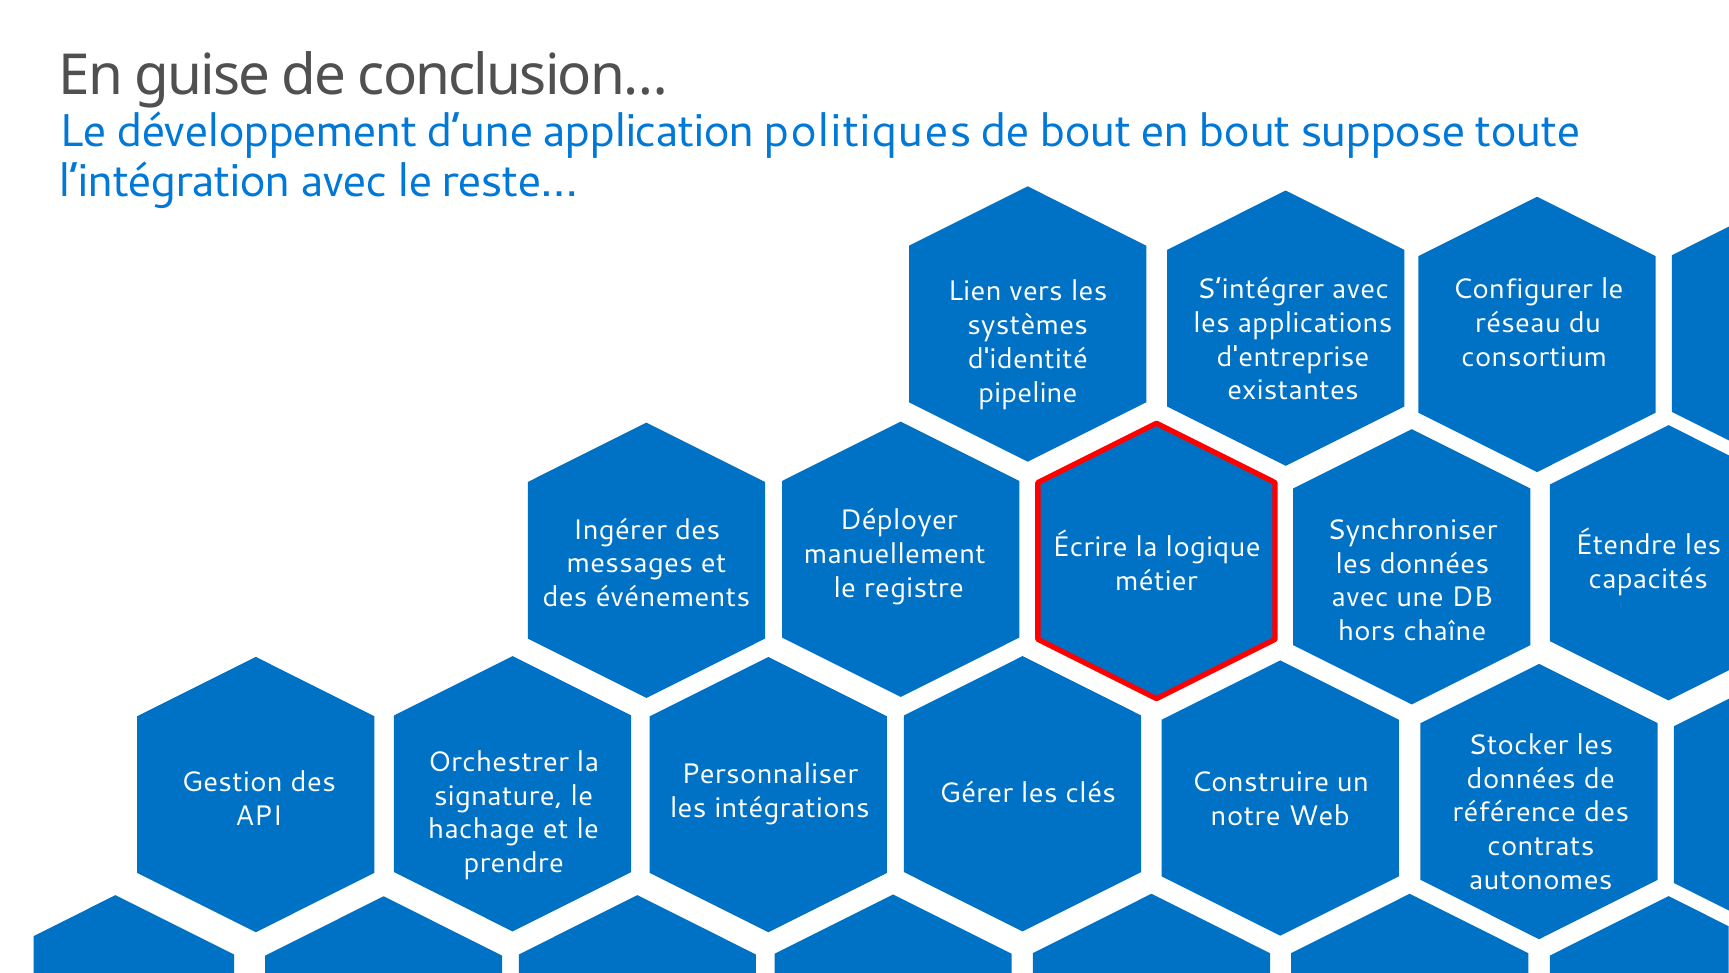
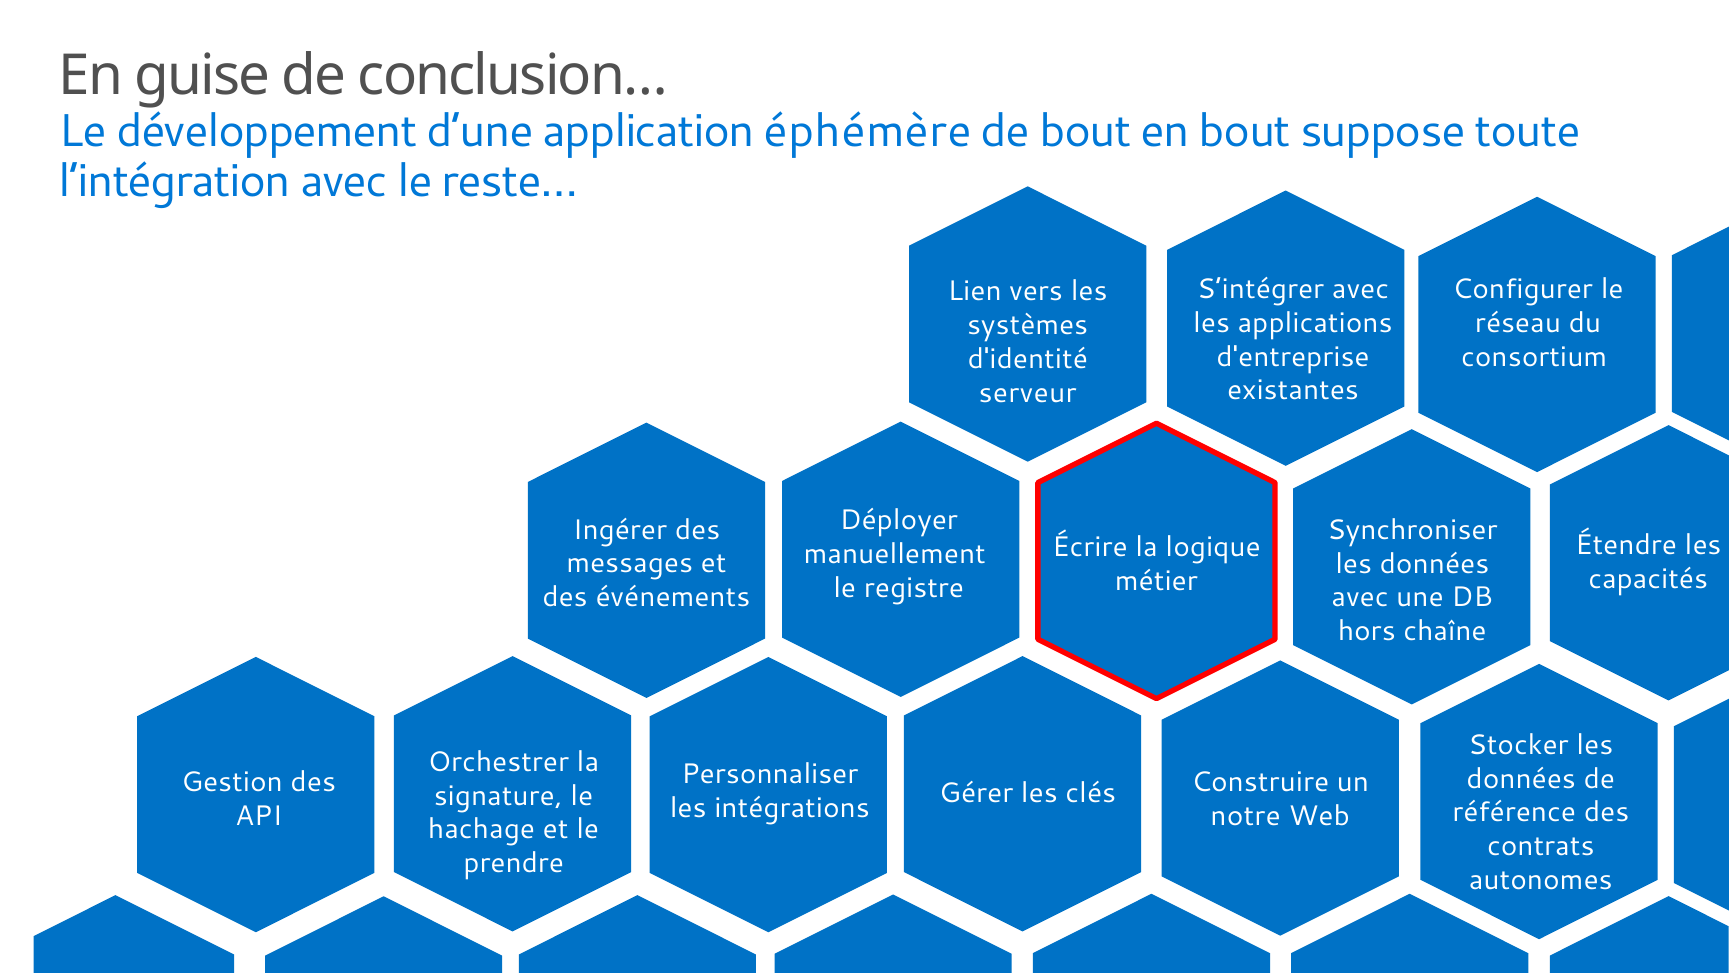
politiques: politiques -> éphémère (868, 131)
pipeline: pipeline -> serveur (1028, 393)
